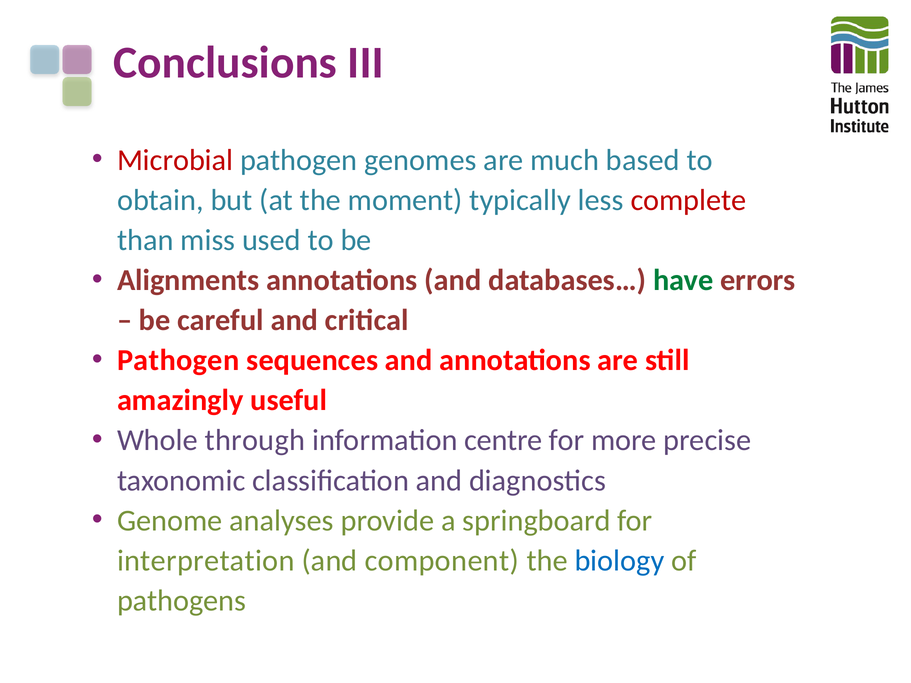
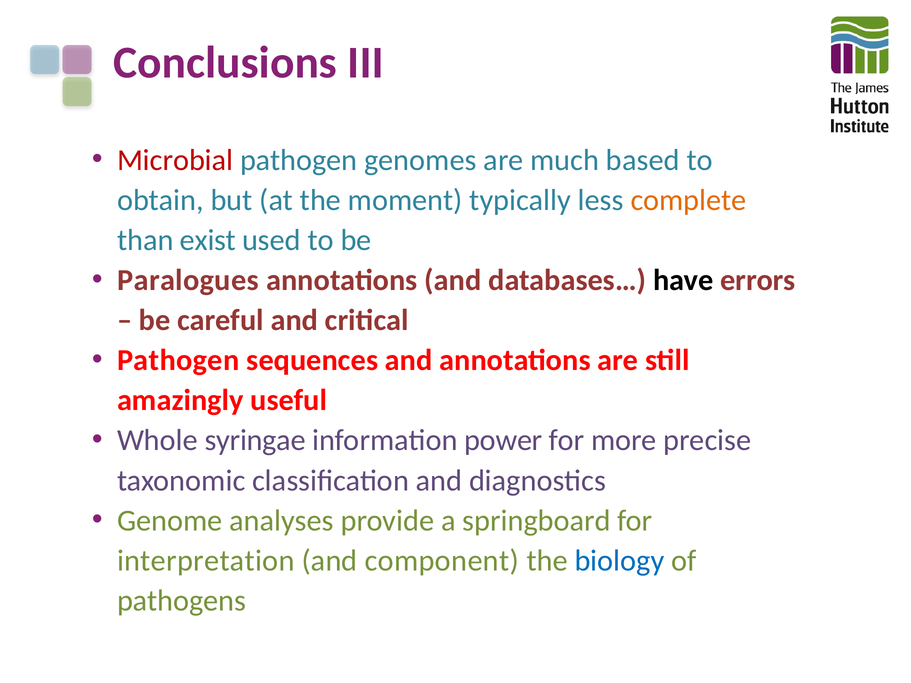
complete colour: red -> orange (688, 200)
miss: miss -> exist (208, 240)
Alignments: Alignments -> Paralogues (188, 280)
have colour: green -> black (683, 280)
through: through -> syringae (255, 441)
centre: centre -> power (503, 441)
